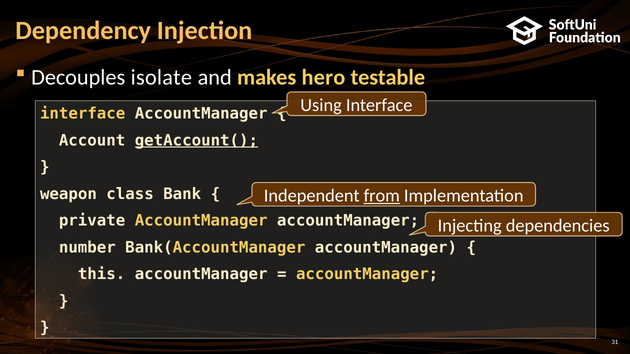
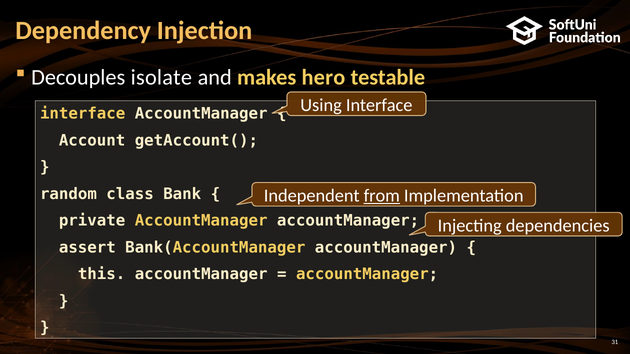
getAccount( underline: present -> none (196, 141)
weapon: weapon -> random (68, 194)
number: number -> assert (87, 248)
